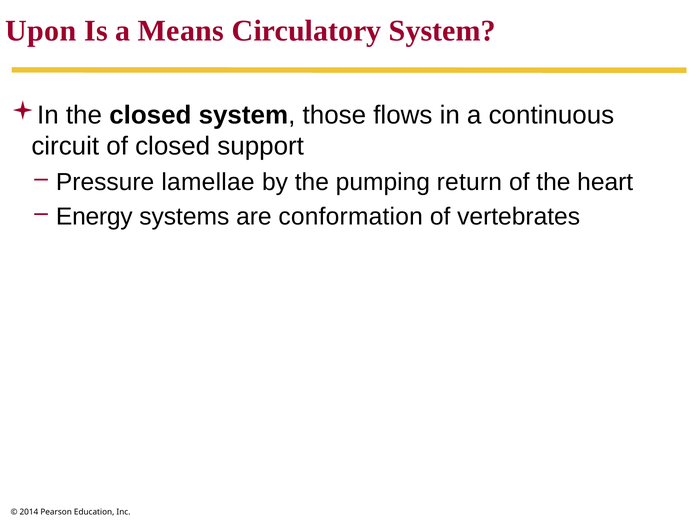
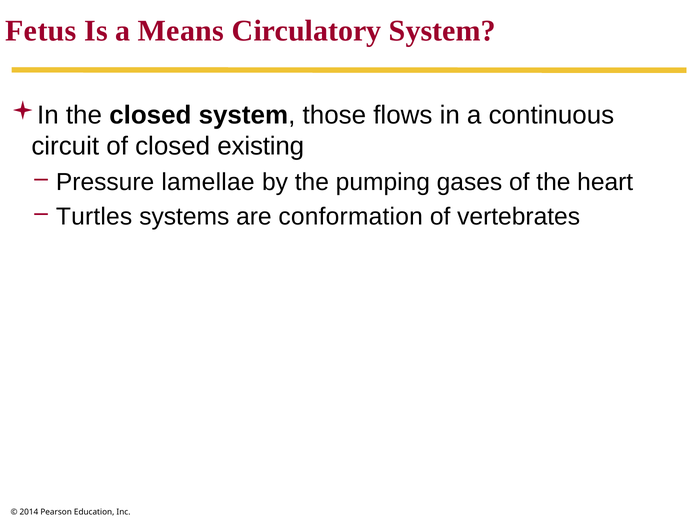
Upon: Upon -> Fetus (41, 31)
support: support -> existing (261, 146)
return: return -> gases (469, 182)
Energy: Energy -> Turtles (94, 217)
